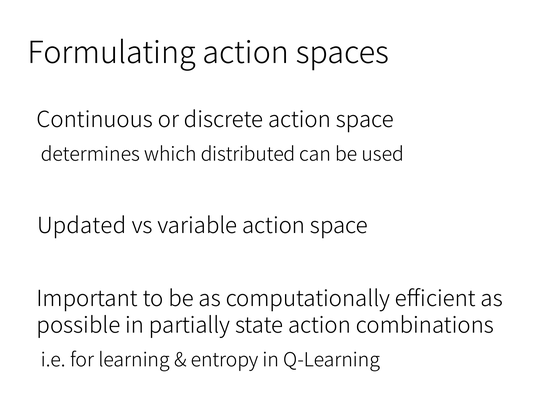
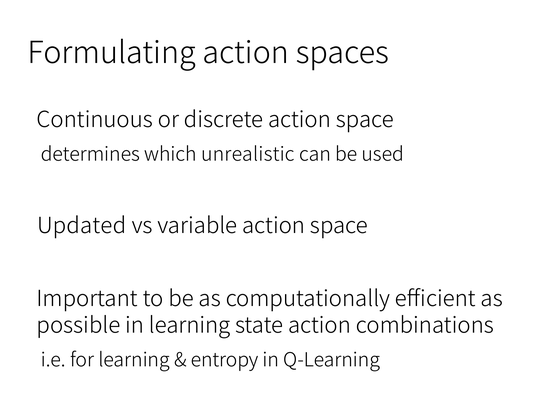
distributed: distributed -> unrealistic (248, 155)
in partially: partially -> learning (190, 326)
